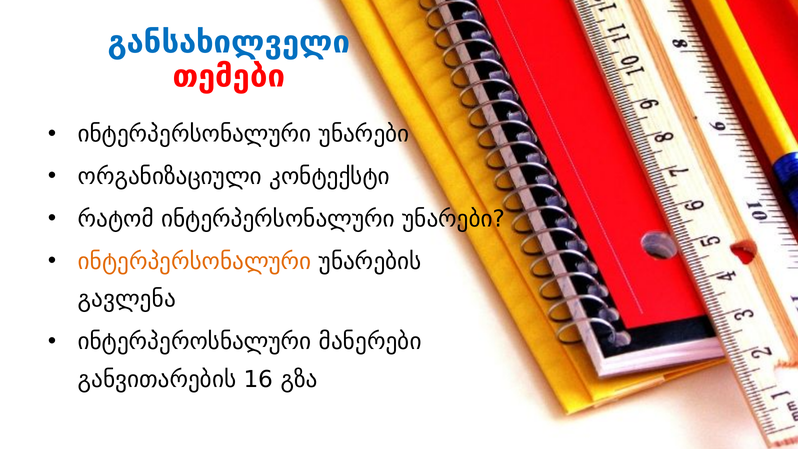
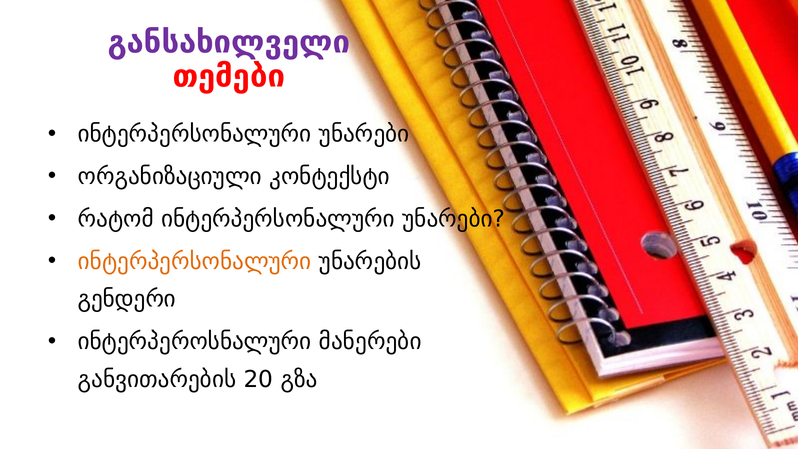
განსახილველი colour: blue -> purple (229, 43)
გავლენა: გავლენა -> გენდერი (127, 299)
16: 16 -> 20 (258, 379)
